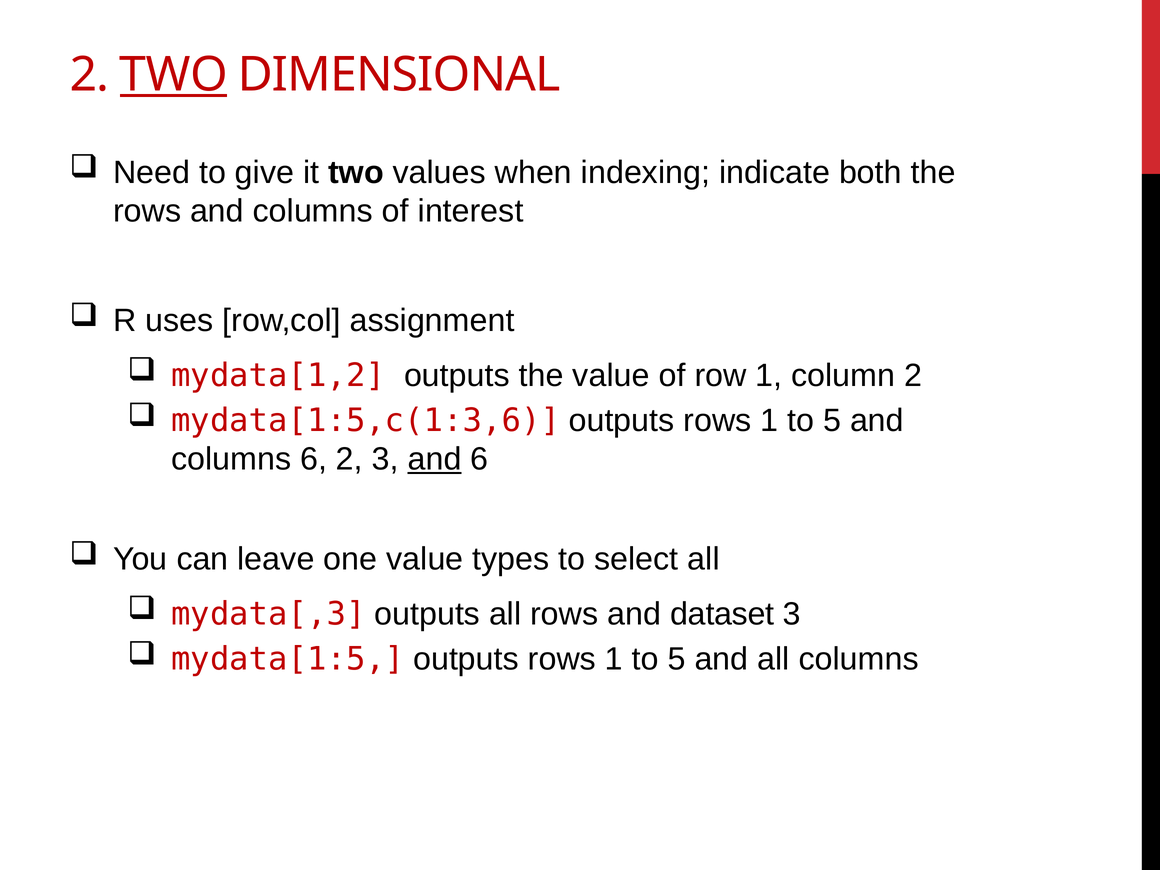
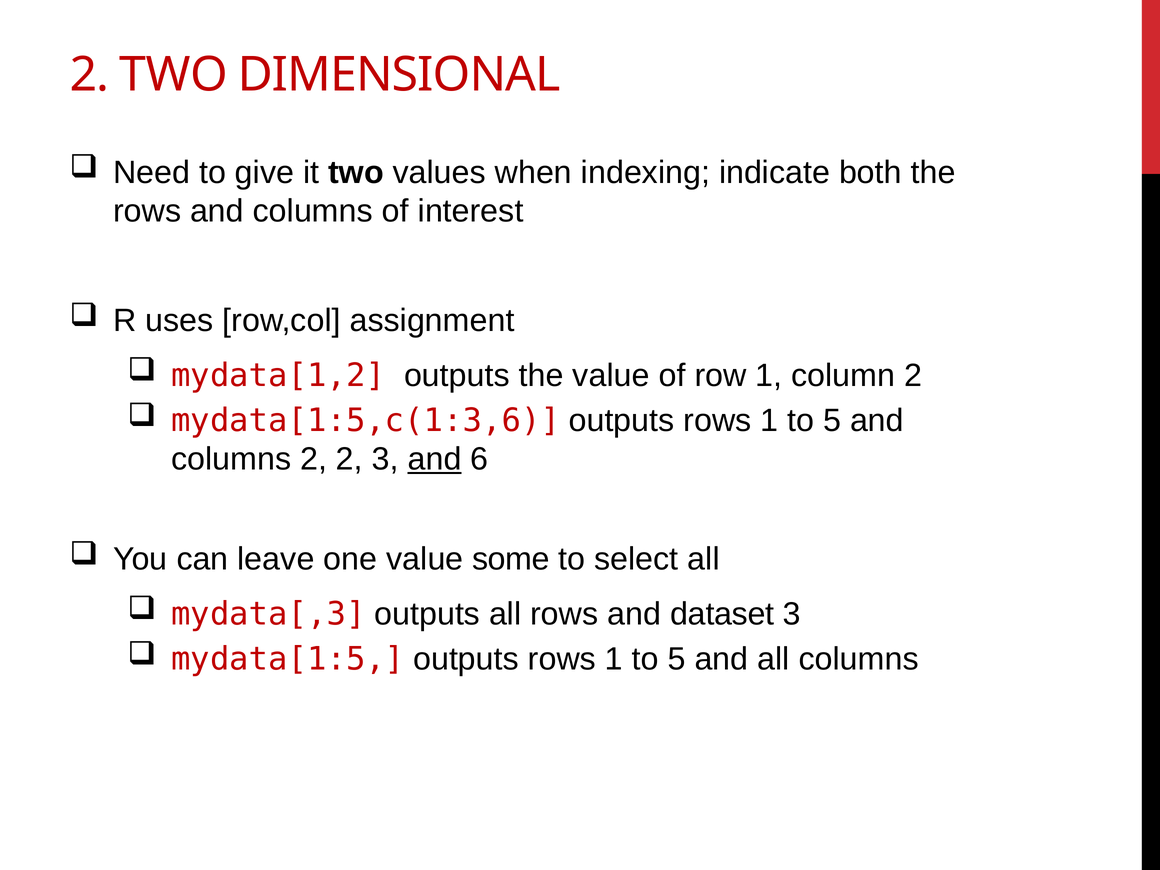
TWO underline: present -> none (174, 75)
6: 6 -> 2 (314, 459)
types: types -> some (511, 559)
